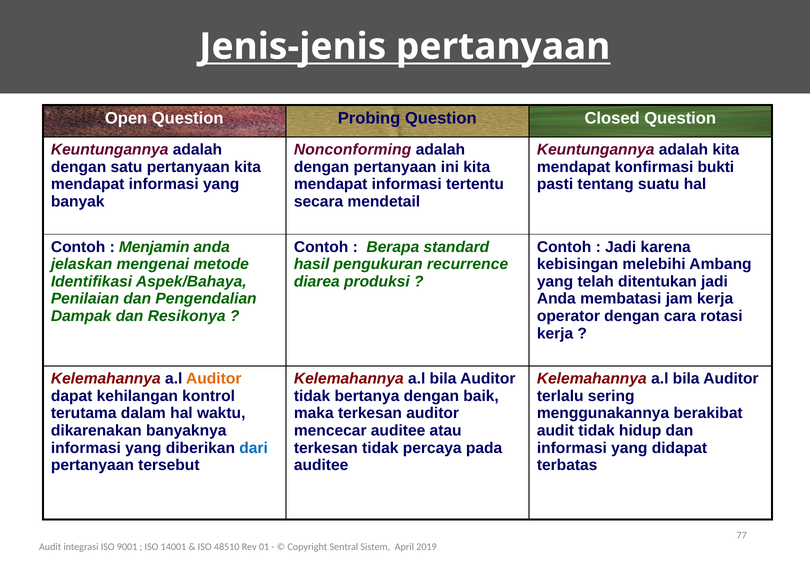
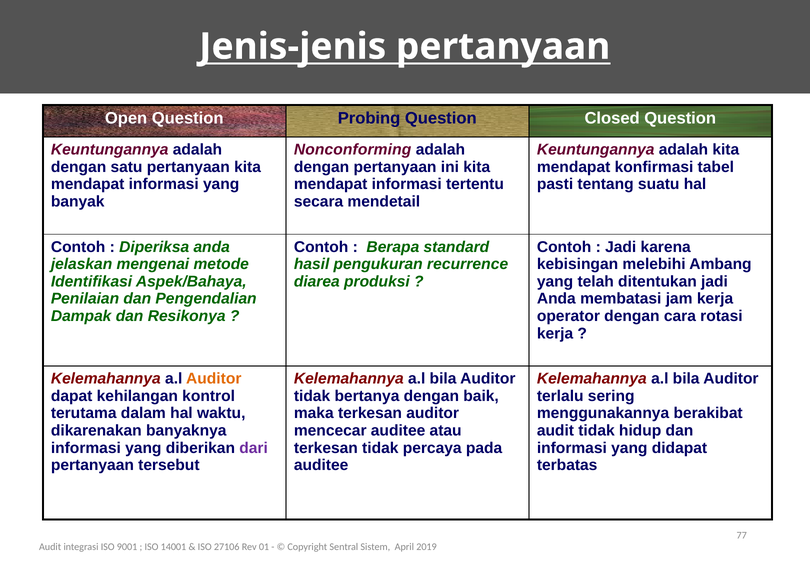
bukti: bukti -> tabel (716, 167)
Menjamin: Menjamin -> Diperiksa (154, 247)
dari colour: blue -> purple (254, 448)
48510: 48510 -> 27106 (227, 546)
